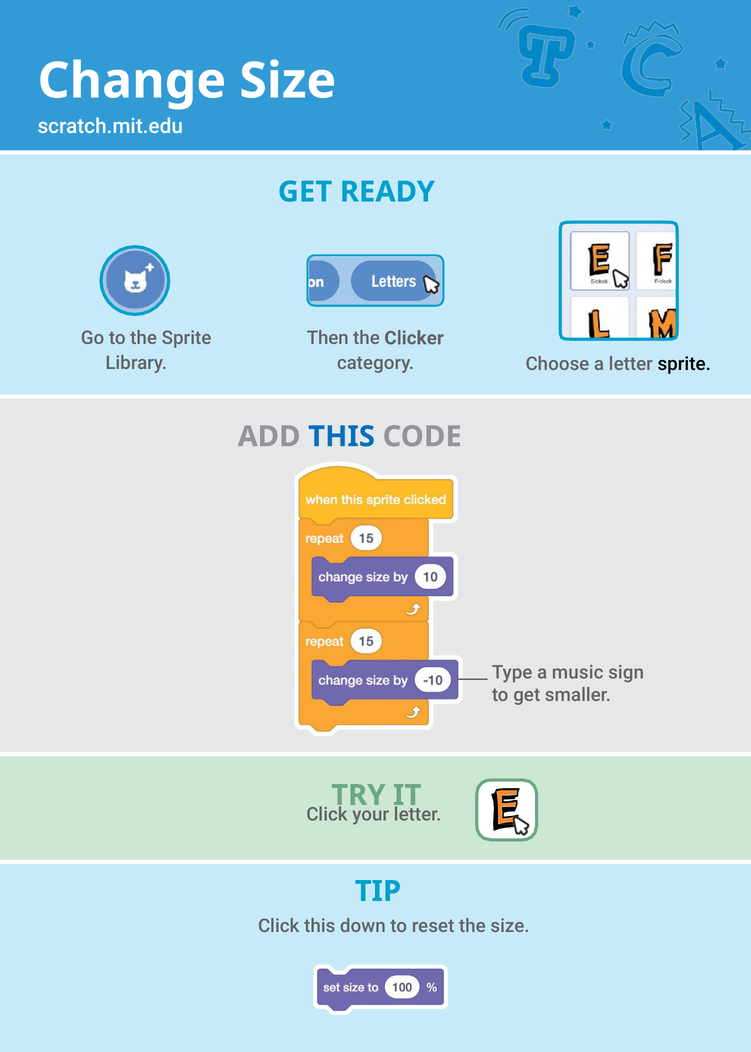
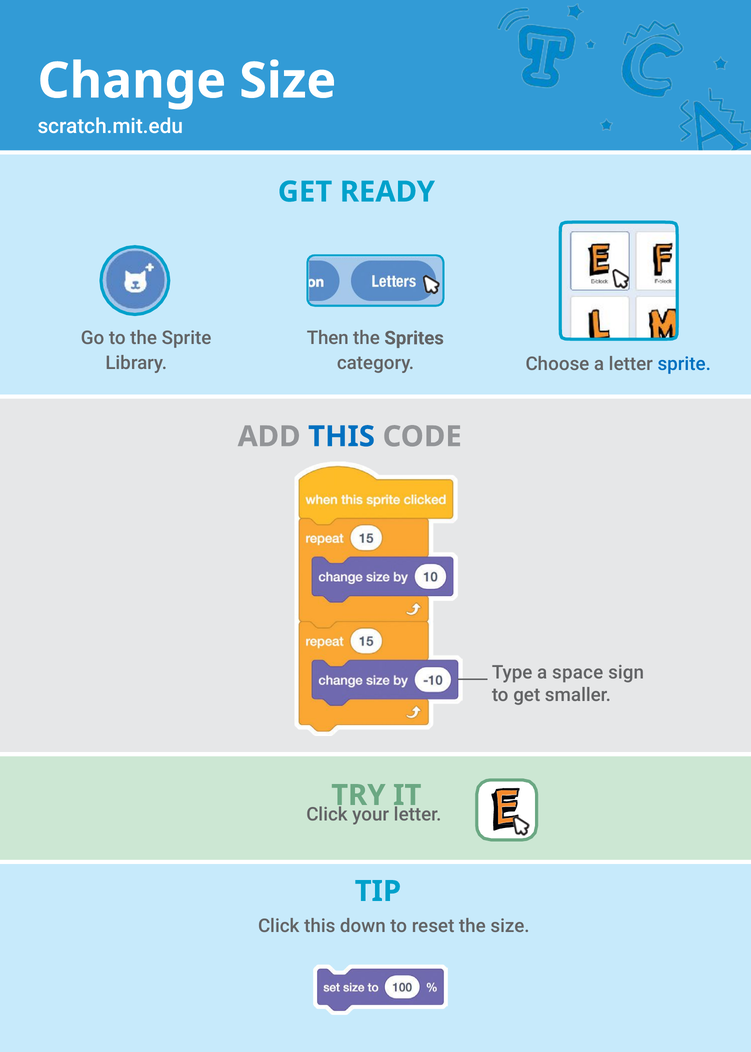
Clicker: Clicker -> Sprites (414, 338)
sprite colour: black -> blue (684, 364)
music: music -> space (578, 672)
